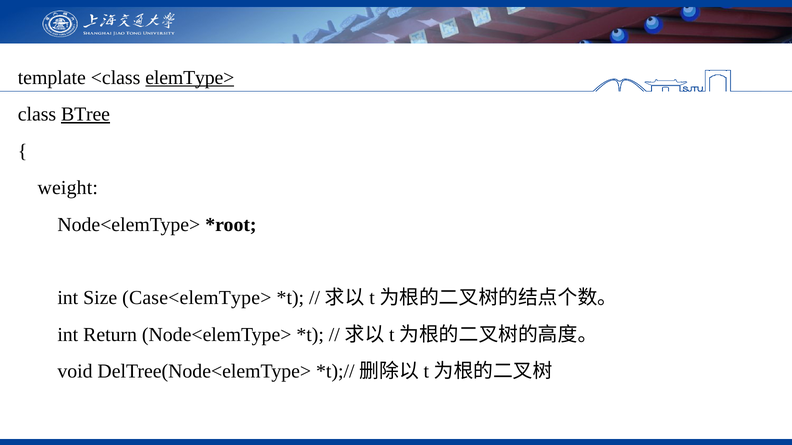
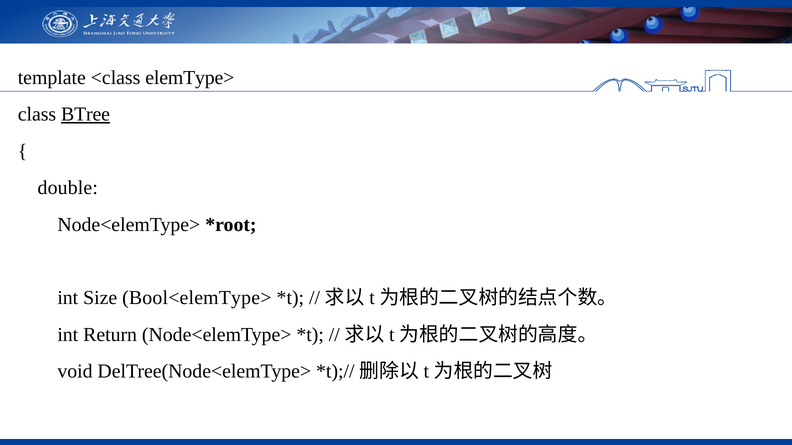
elemType> underline: present -> none (190, 78)
weight: weight -> double (68, 188)
Case<elemType>: Case<elemType> -> Bool<elemType> (197, 298)
